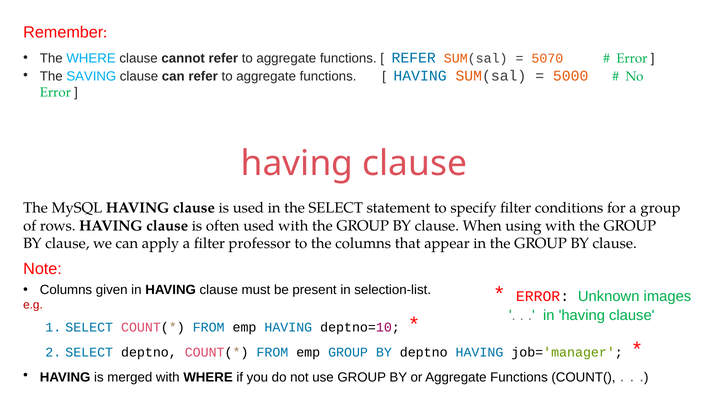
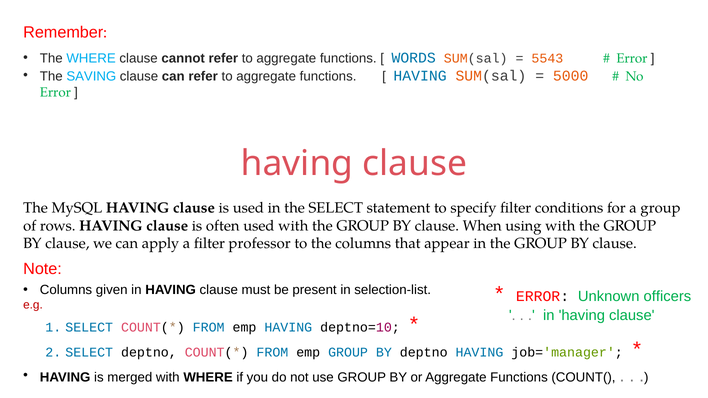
REFER: REFER -> WORDS (414, 58)
5070: 5070 -> 5543 (547, 59)
images: images -> officers (667, 297)
